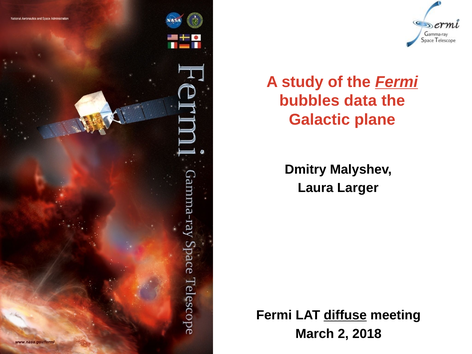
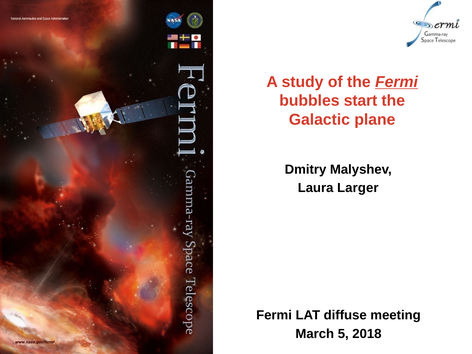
data: data -> start (361, 101)
diffuse underline: present -> none (345, 315)
2: 2 -> 5 (343, 334)
